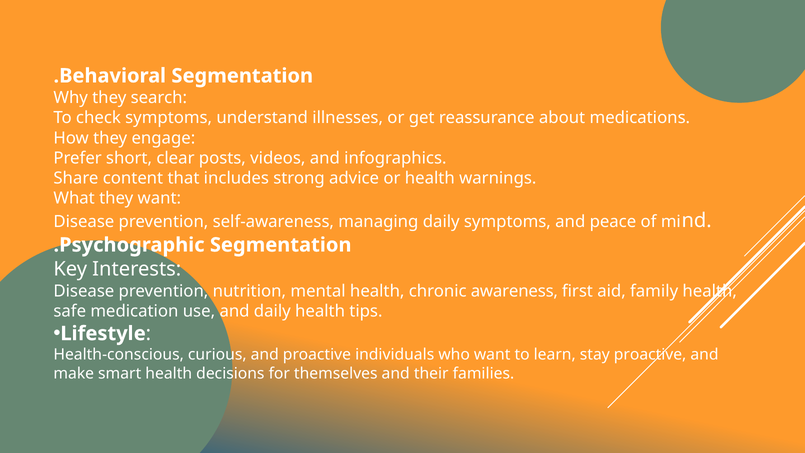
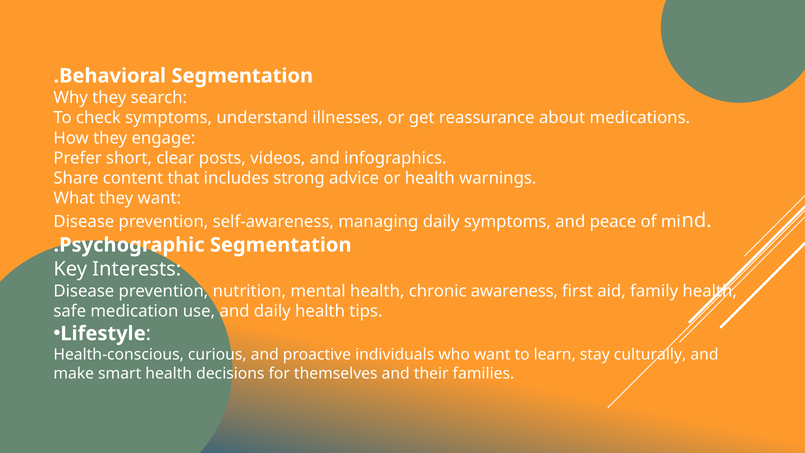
stay proactive: proactive -> culturally (650, 355)
